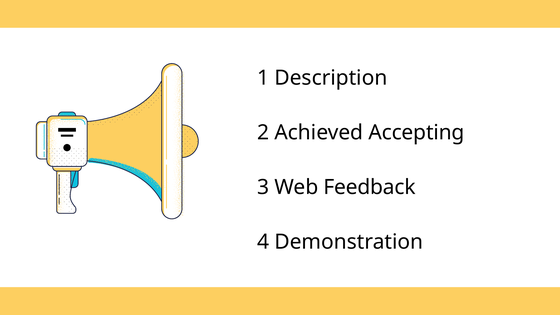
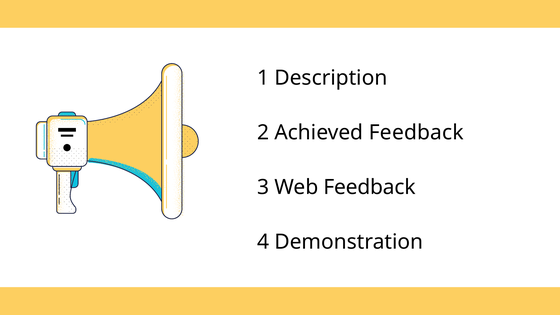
Achieved Accepting: Accepting -> Feedback (416, 133)
